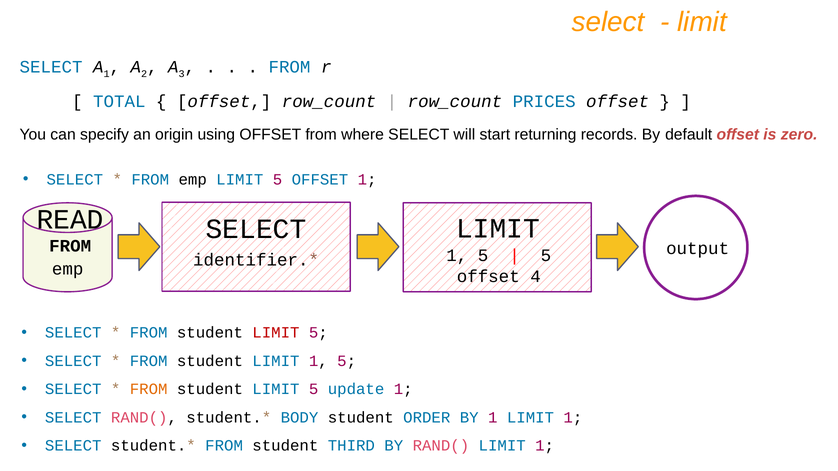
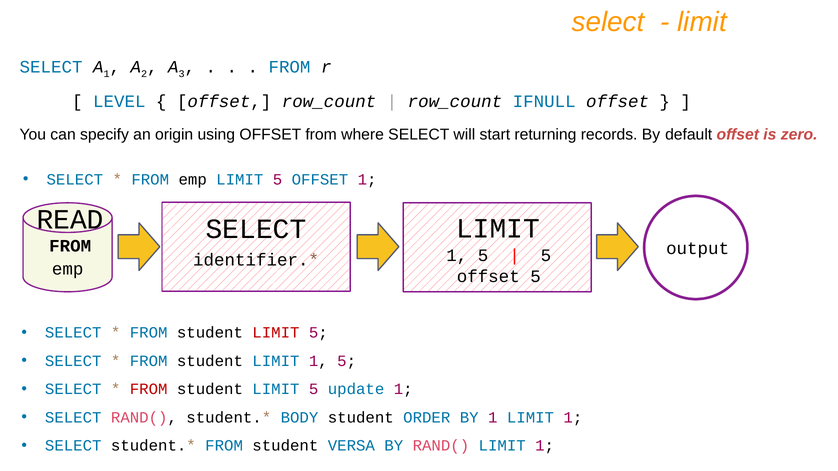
TOTAL: TOTAL -> LEVEL (119, 101)
PRICES: PRICES -> IFNULL (544, 101)
offset 4: 4 -> 5 (536, 276)
FROM colour: orange -> red (149, 390)
THIRD: THIRD -> VERSA (351, 446)
